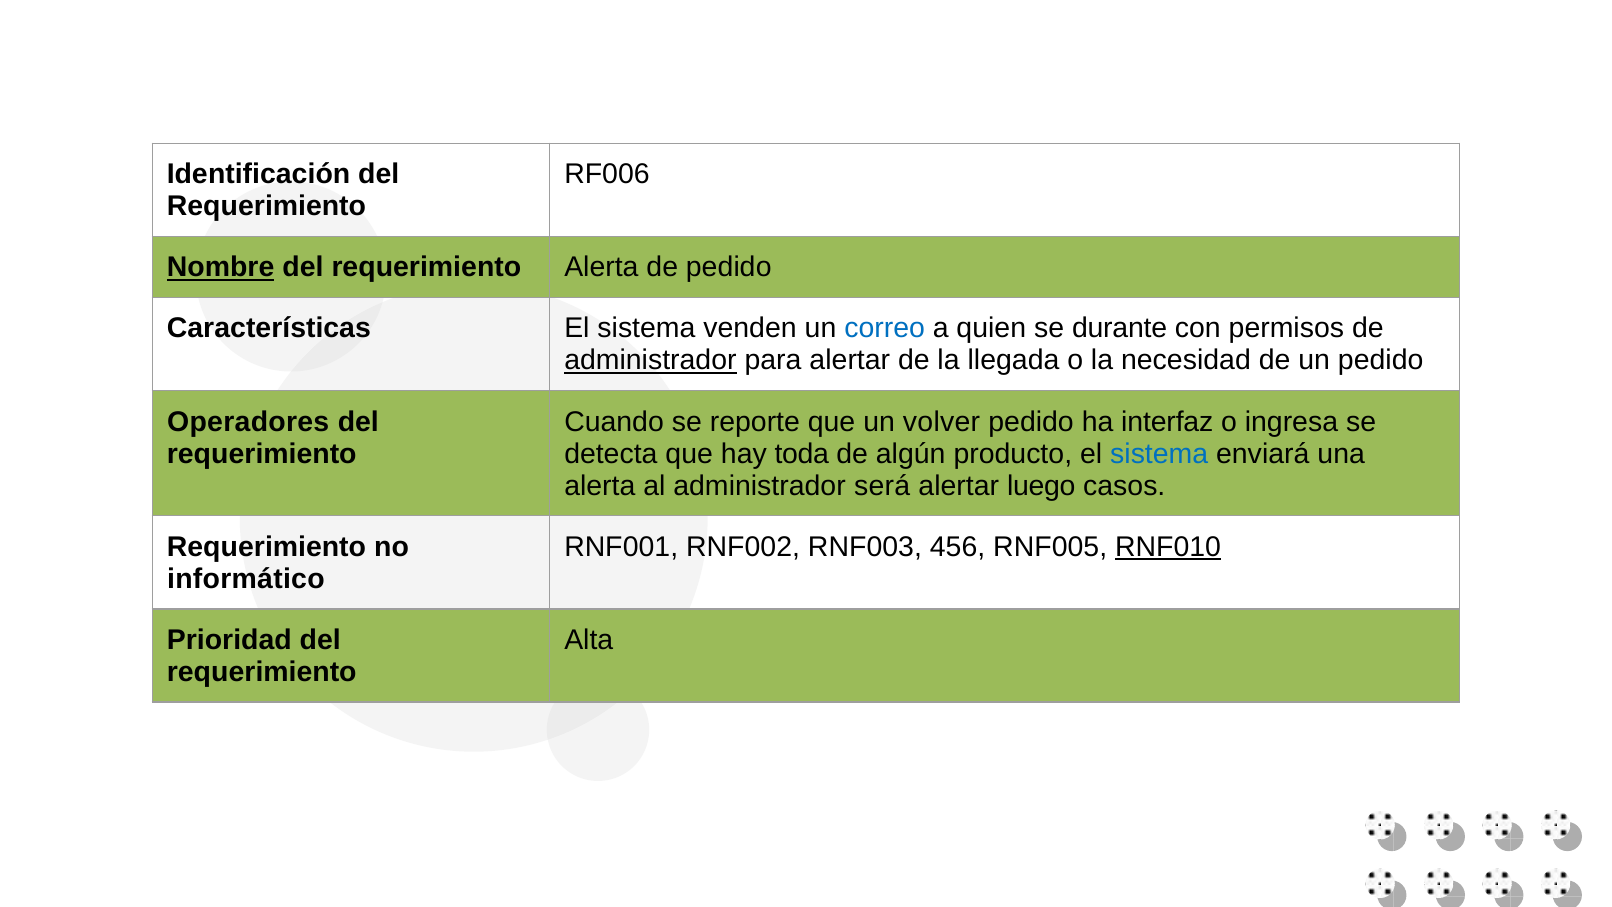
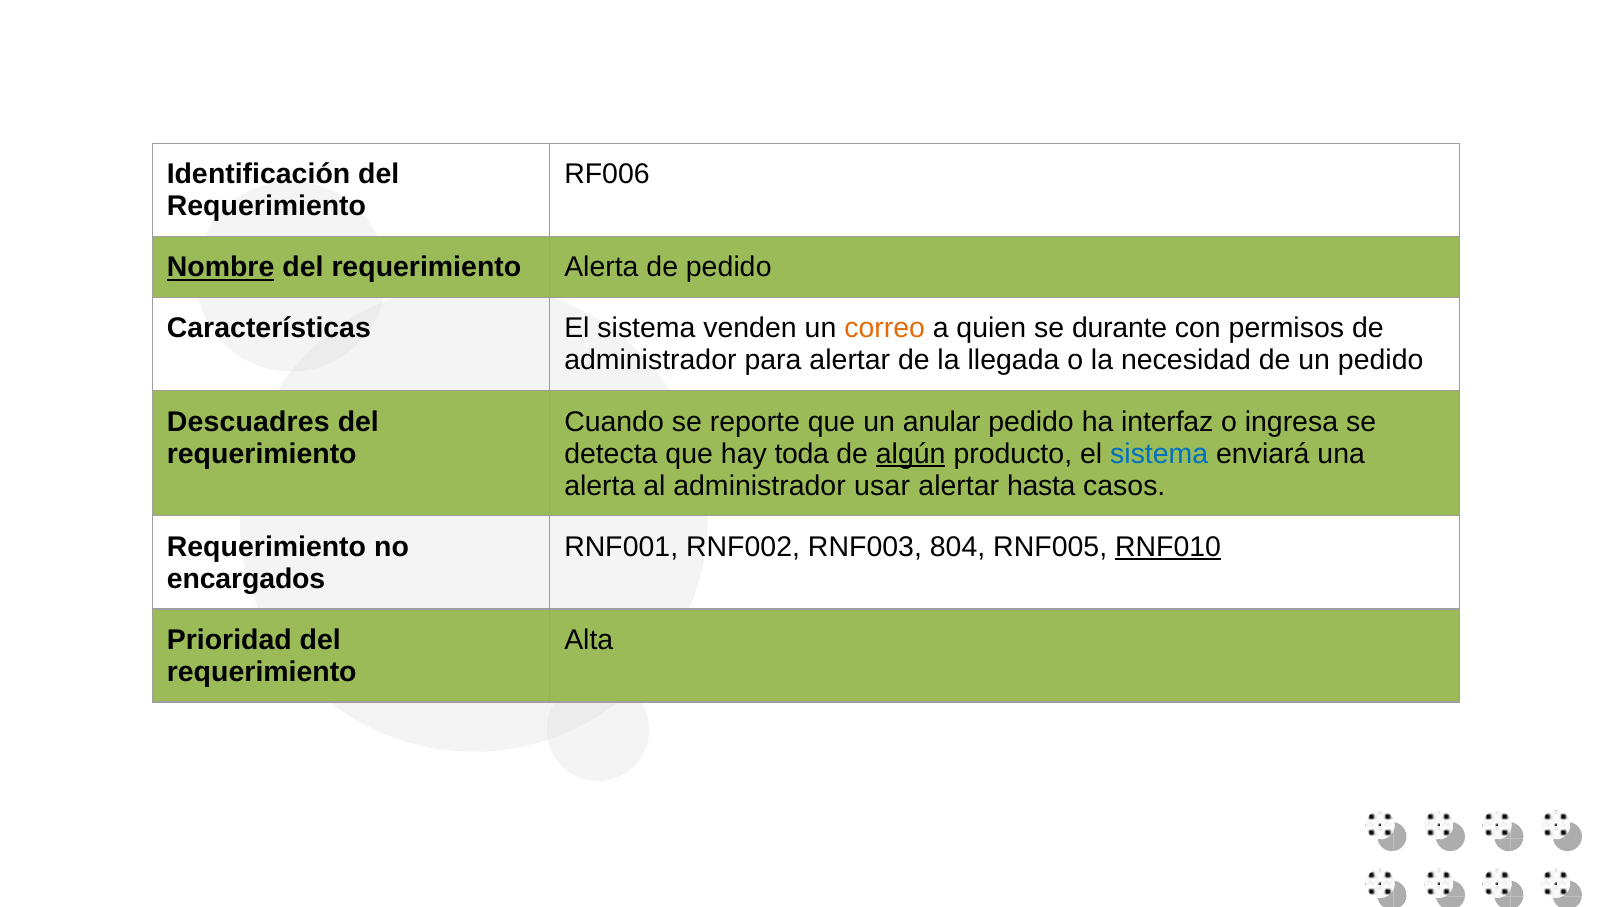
correo colour: blue -> orange (885, 329)
administrador underline: present -> none (650, 360)
Operadores: Operadores -> Descuadres (248, 422)
volver: volver -> anular (942, 422)
algún underline: none -> present (911, 454)
será: será -> usar (882, 486)
luego: luego -> hasta (1041, 486)
456: 456 -> 804 (958, 547)
informático: informático -> encargados (246, 579)
